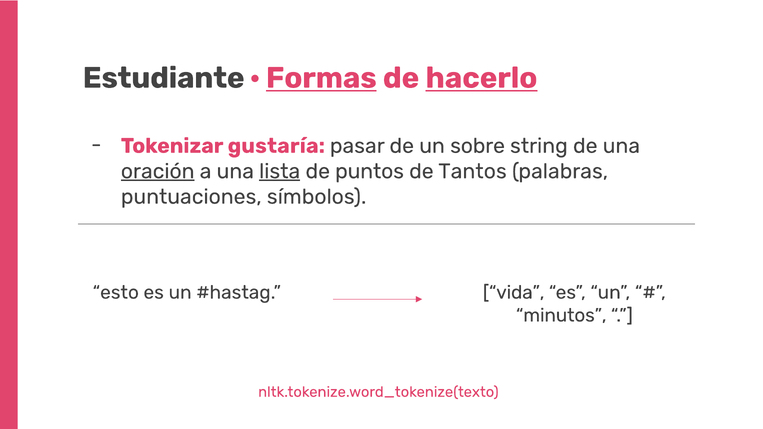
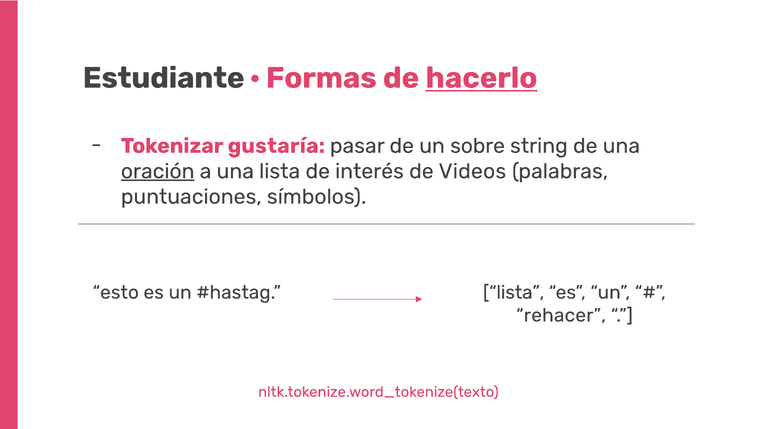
Formas underline: present -> none (321, 78)
lista underline: present -> none (280, 171)
puntos: puntos -> interés (370, 171)
Tantos: Tantos -> Videos (472, 171)
vida: vida -> lista (514, 293)
minutos: minutos -> rehacer (561, 315)
